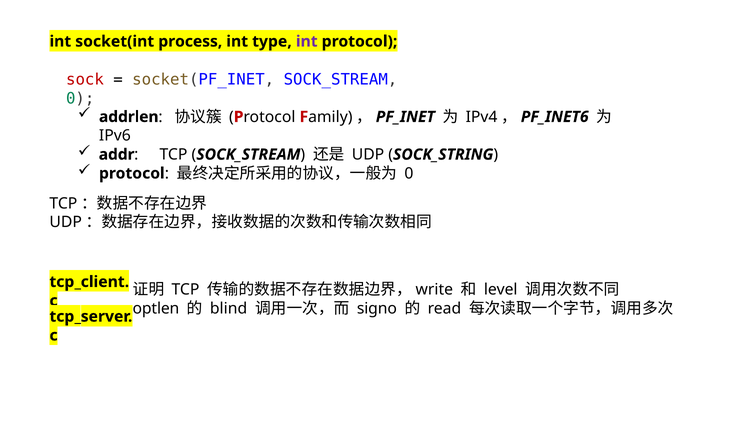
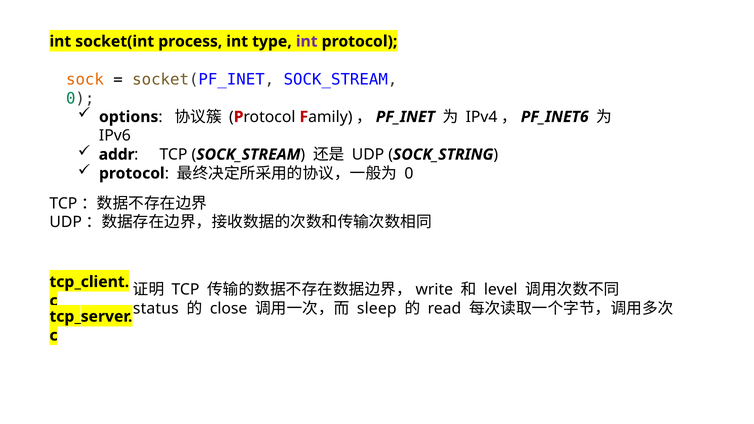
sock colour: red -> orange (85, 80)
addrlen: addrlen -> options (129, 117)
optlen: optlen -> status (156, 309)
blind: blind -> close (229, 309)
signo: signo -> sleep (377, 309)
